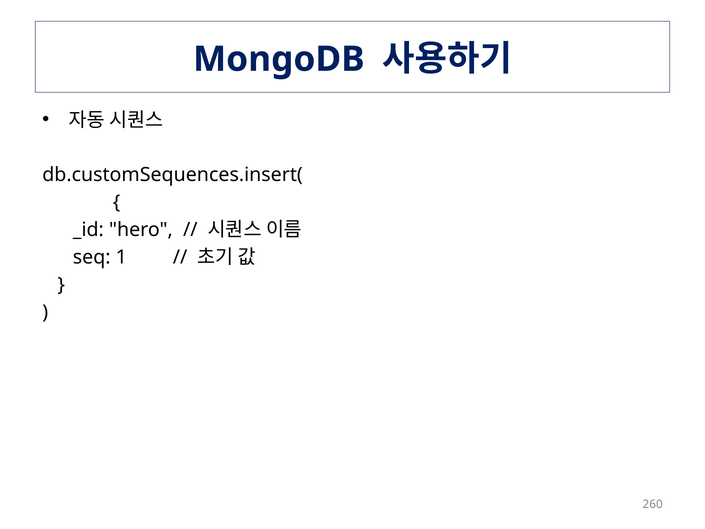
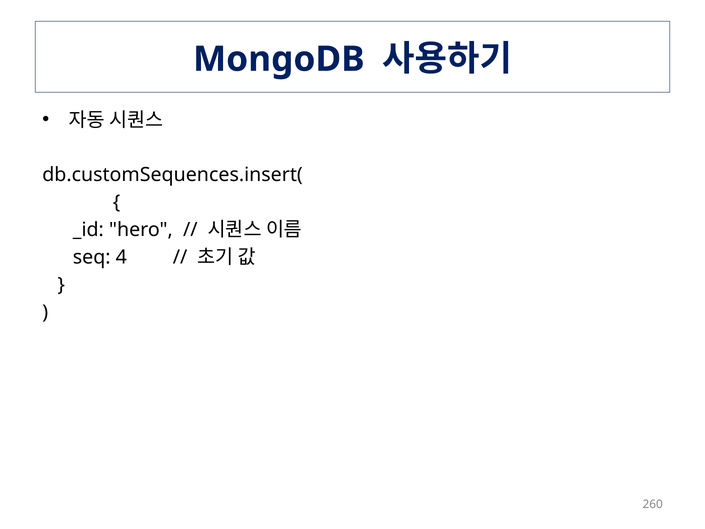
1: 1 -> 4 (121, 257)
